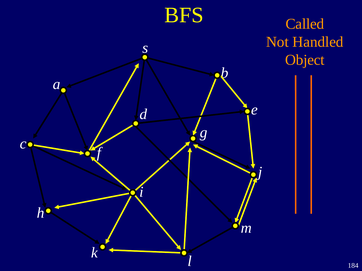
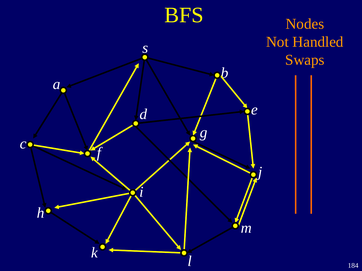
Called: Called -> Nodes (305, 24)
Object: Object -> Swaps (305, 60)
